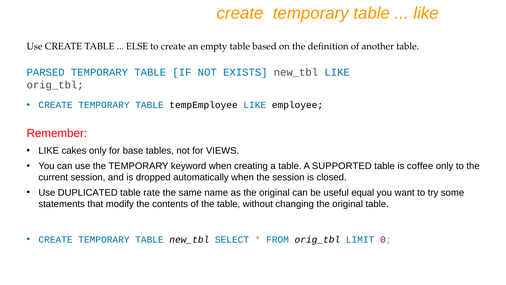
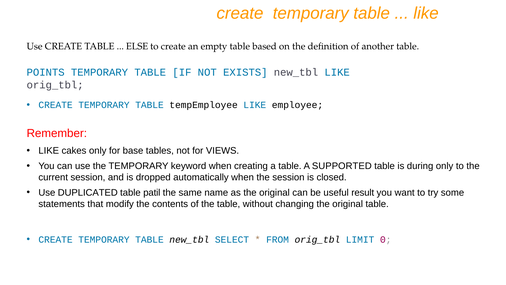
PARSED: PARSED -> POINTS (46, 72)
coffee: coffee -> during (420, 166)
rate: rate -> patil (152, 192)
equal: equal -> result (363, 192)
